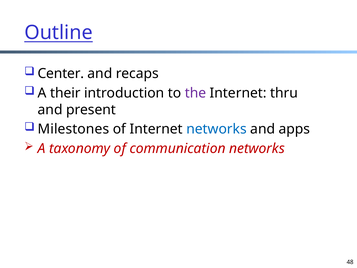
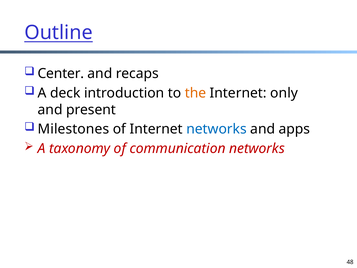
their: their -> deck (65, 93)
the colour: purple -> orange (195, 93)
thru: thru -> only (284, 93)
